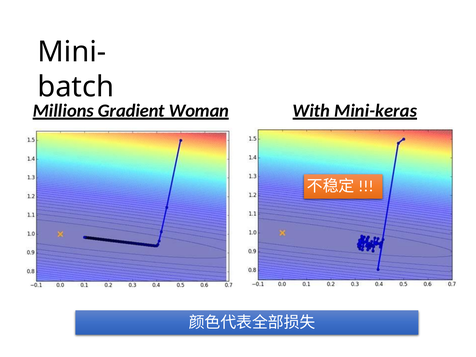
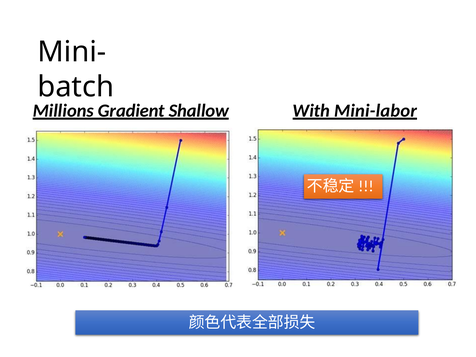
Woman: Woman -> Shallow (199, 111)
Mini-keras: Mini-keras -> Mini-labor (376, 111)
